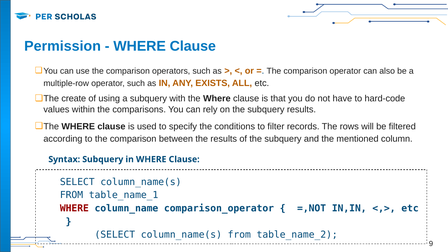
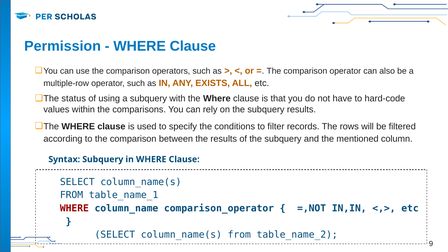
create: create -> status (74, 99)
